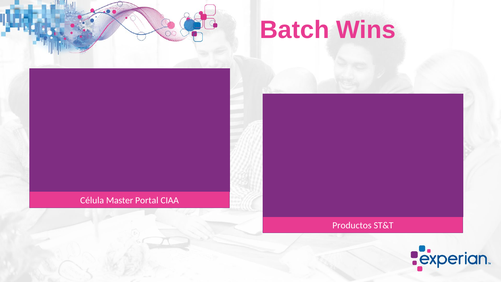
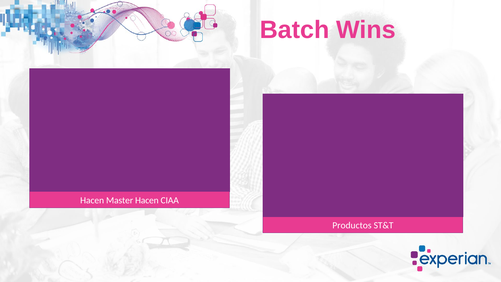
Célula: Célula -> Hacen (92, 200)
Master Portal: Portal -> Hacen (147, 200)
